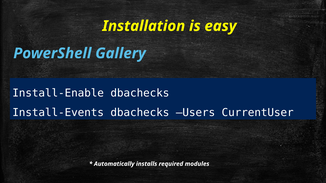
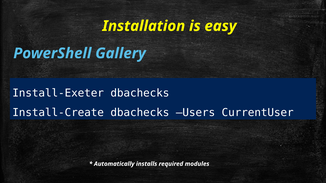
Install-Enable: Install-Enable -> Install-Exeter (58, 93)
Install-Events: Install-Events -> Install-Create (58, 113)
